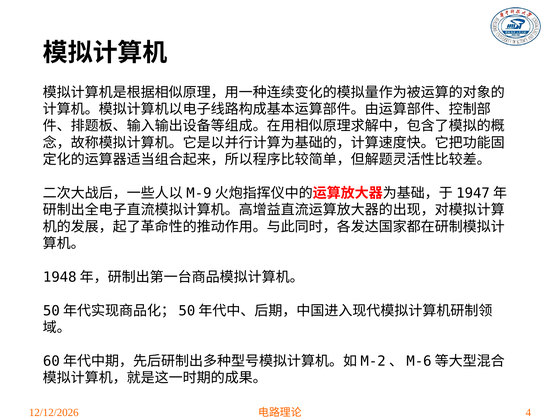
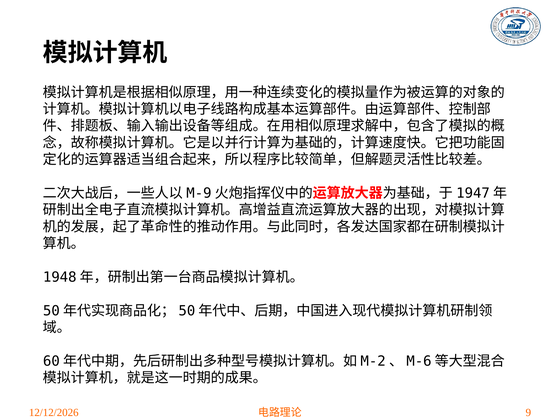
4: 4 -> 9 (528, 413)
